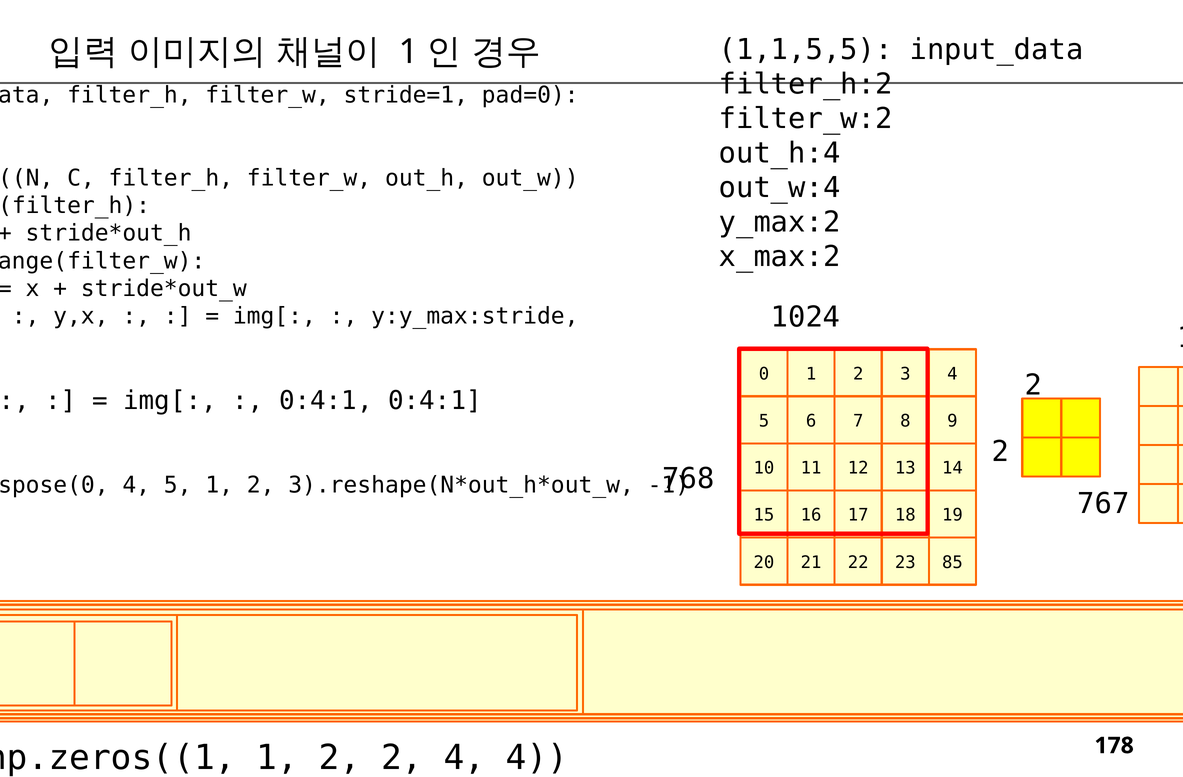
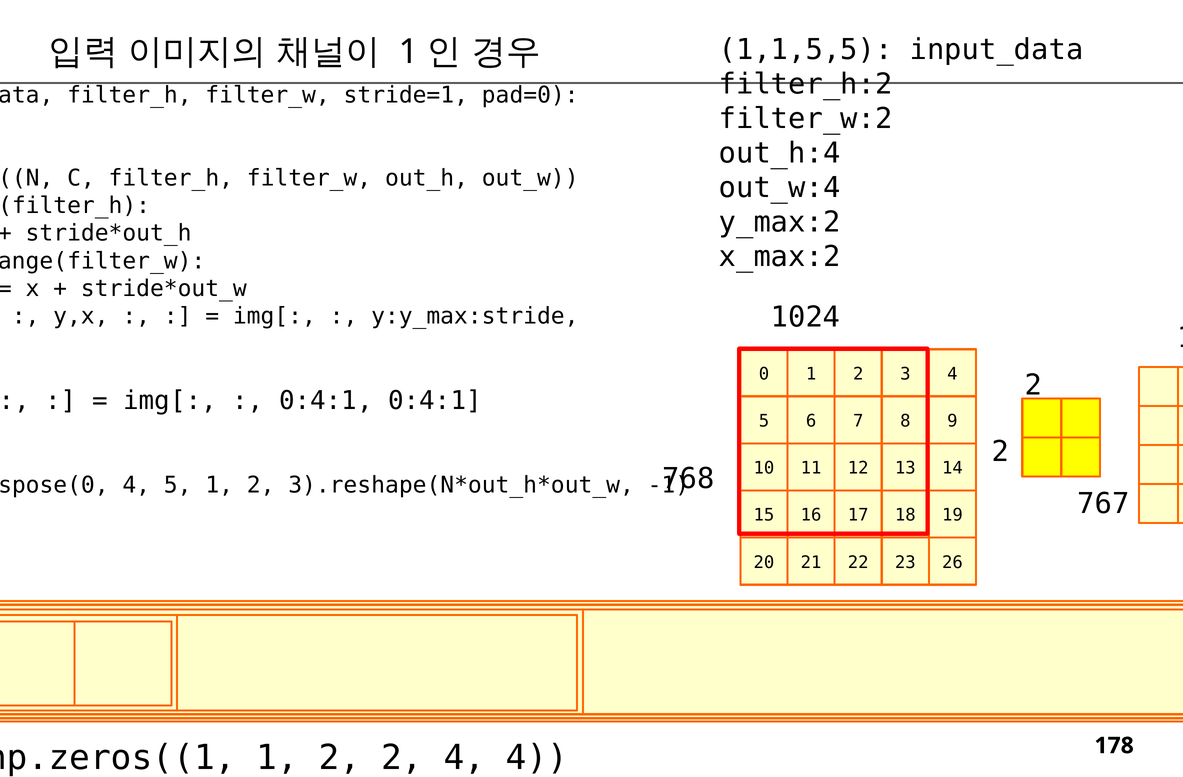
85: 85 -> 26 (952, 562)
